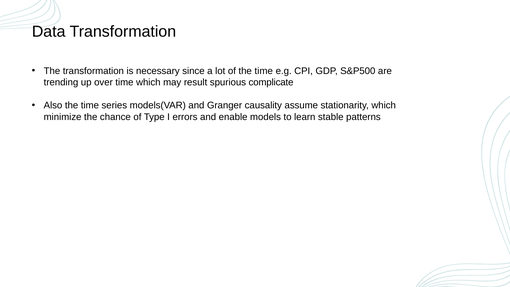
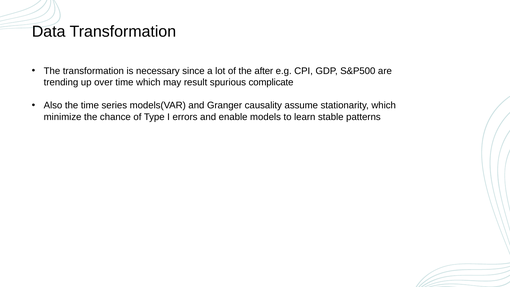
of the time: time -> after (264, 71)
